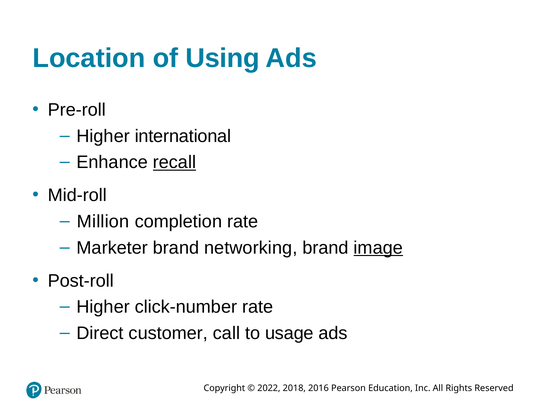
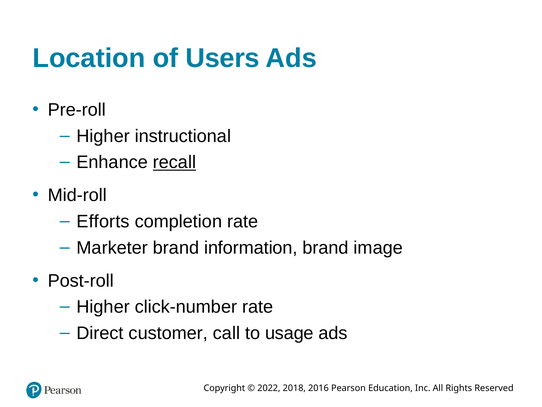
Using: Using -> Users (223, 58)
international: international -> instructional (183, 136)
Million: Million -> Efforts (103, 221)
networking: networking -> information (251, 247)
image underline: present -> none (378, 247)
